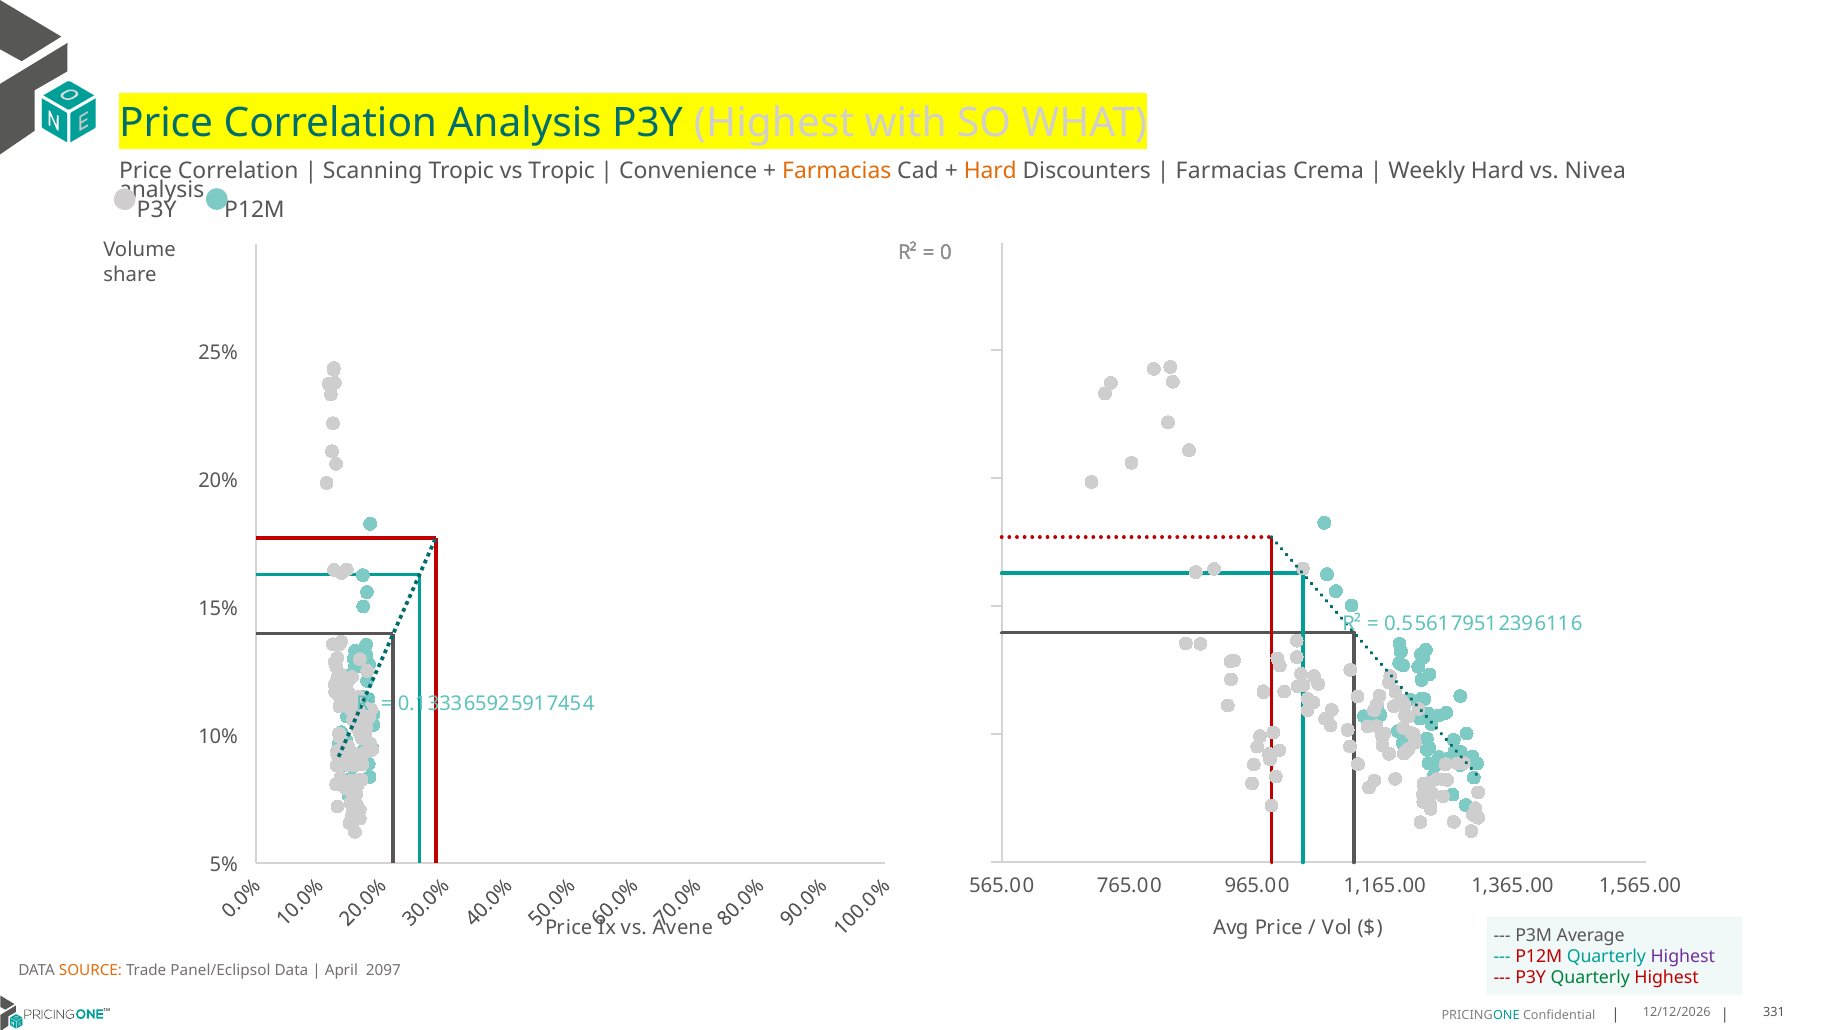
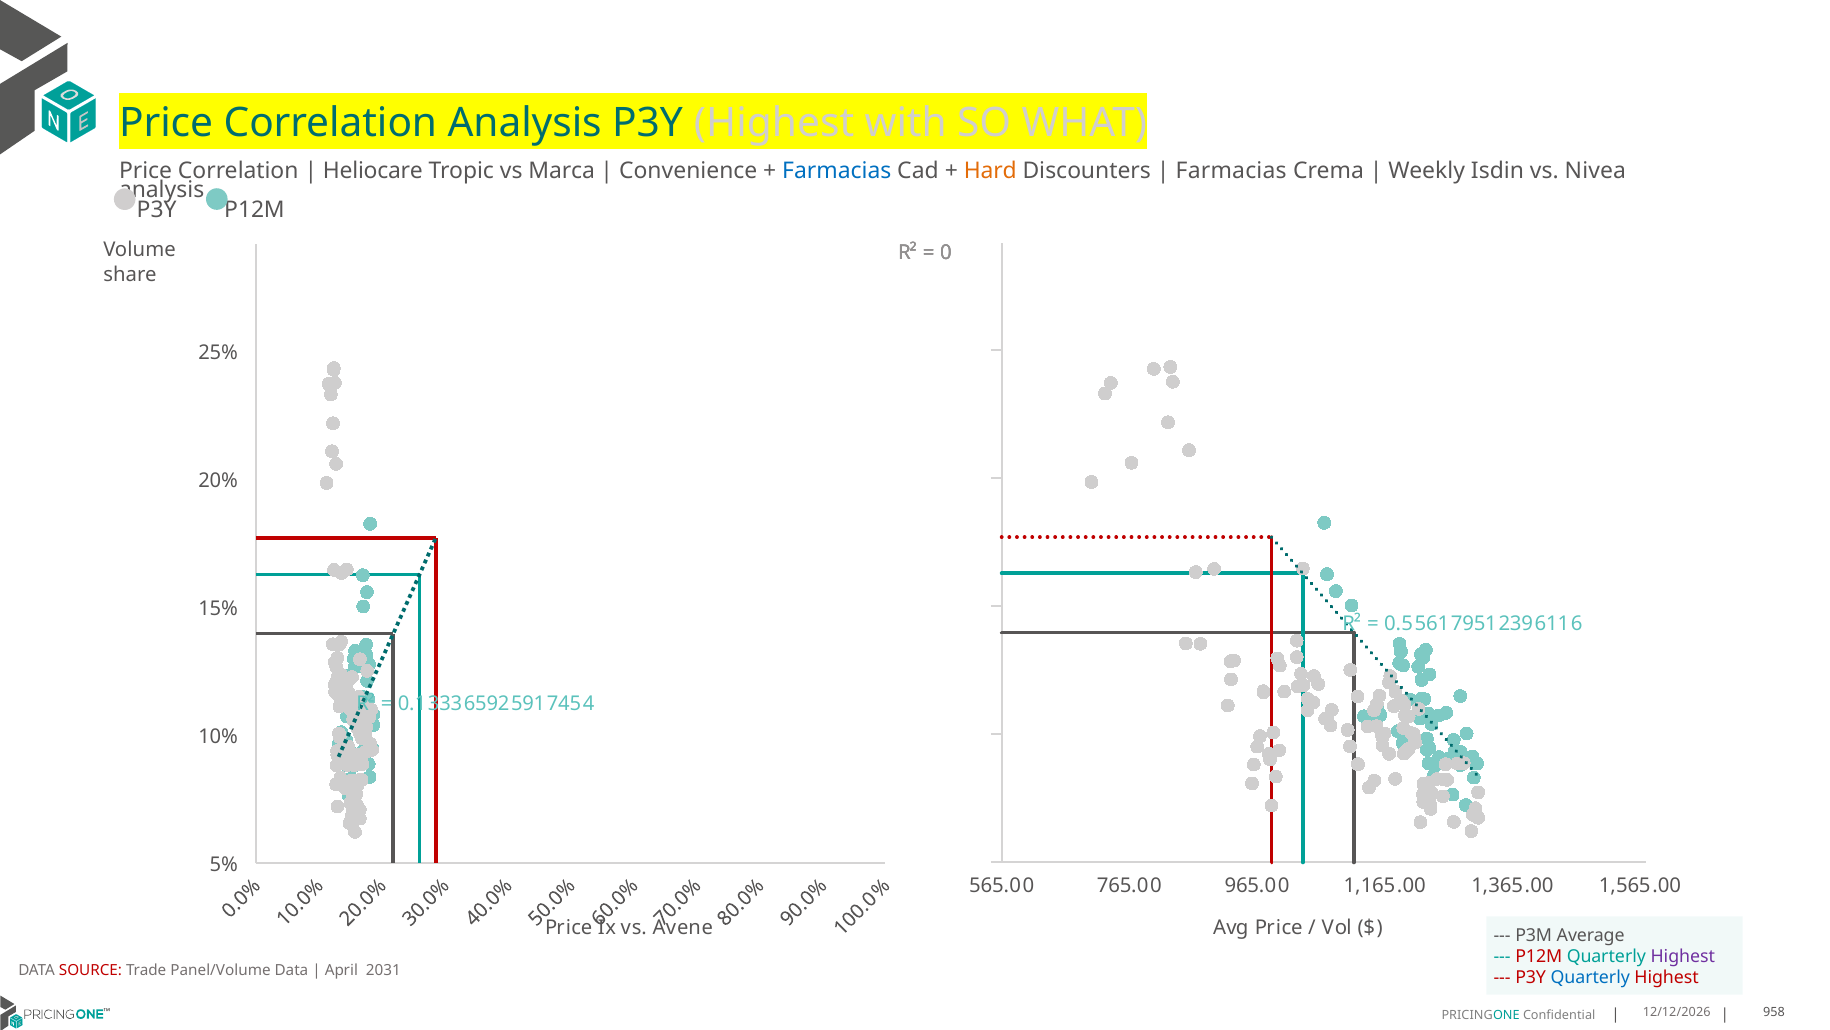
Scanning: Scanning -> Heliocare (373, 170)
vs Tropic: Tropic -> Marca (562, 170)
Farmacias colour: orange -> blue (837, 170)
Weekly Hard: Hard -> Isdin (1498, 170)
SOURCE colour: orange -> red (90, 970)
Panel/Eclipsol: Panel/Eclipsol -> Panel/Volume (221, 970)
2097: 2097 -> 2031 (383, 970)
Quarterly colour: green -> blue (1590, 978)
331: 331 -> 958 (1774, 1012)
